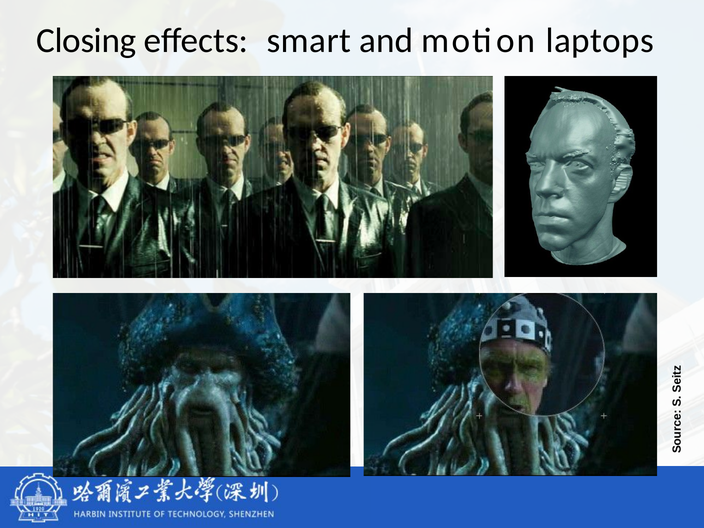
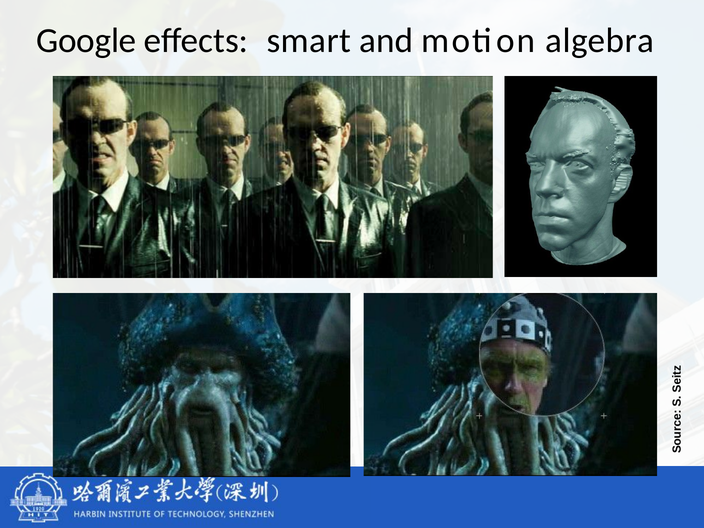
Closing: Closing -> Google (86, 41)
laptops: laptops -> algebra (600, 41)
